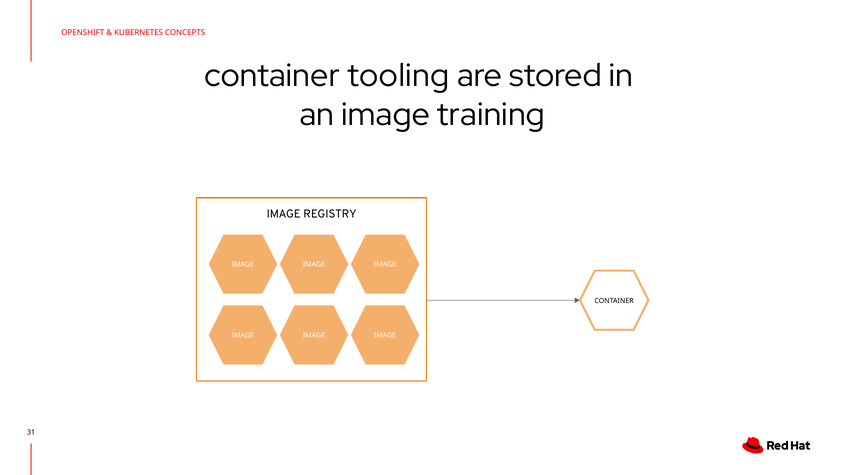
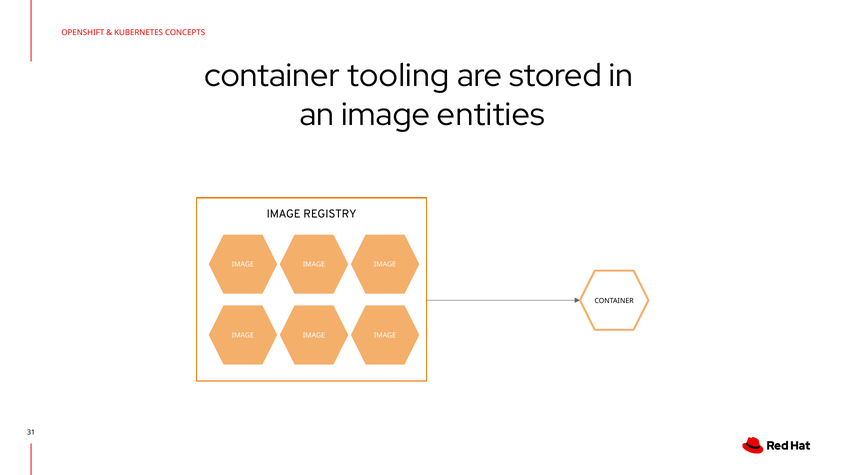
training: training -> entities (491, 115)
